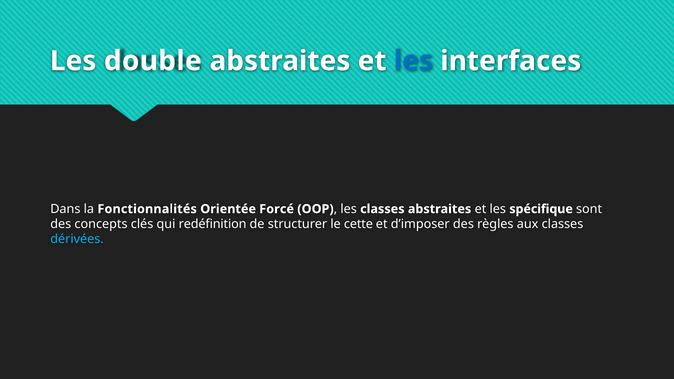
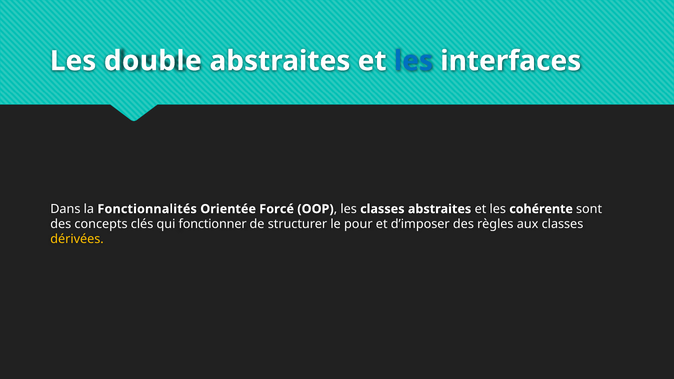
spécifique: spécifique -> cohérente (541, 209)
redéfinition: redéfinition -> fonctionner (213, 224)
cette: cette -> pour (358, 224)
dérivées colour: light blue -> yellow (77, 239)
